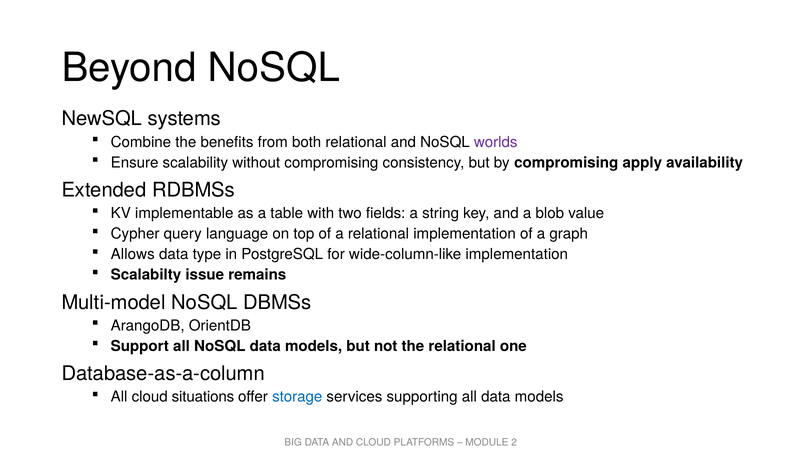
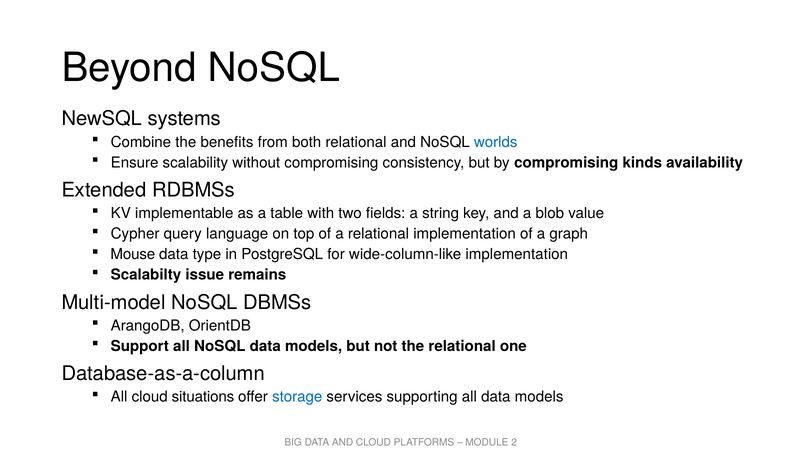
worlds colour: purple -> blue (496, 142)
apply: apply -> kinds (642, 163)
Allows: Allows -> Mouse (133, 254)
